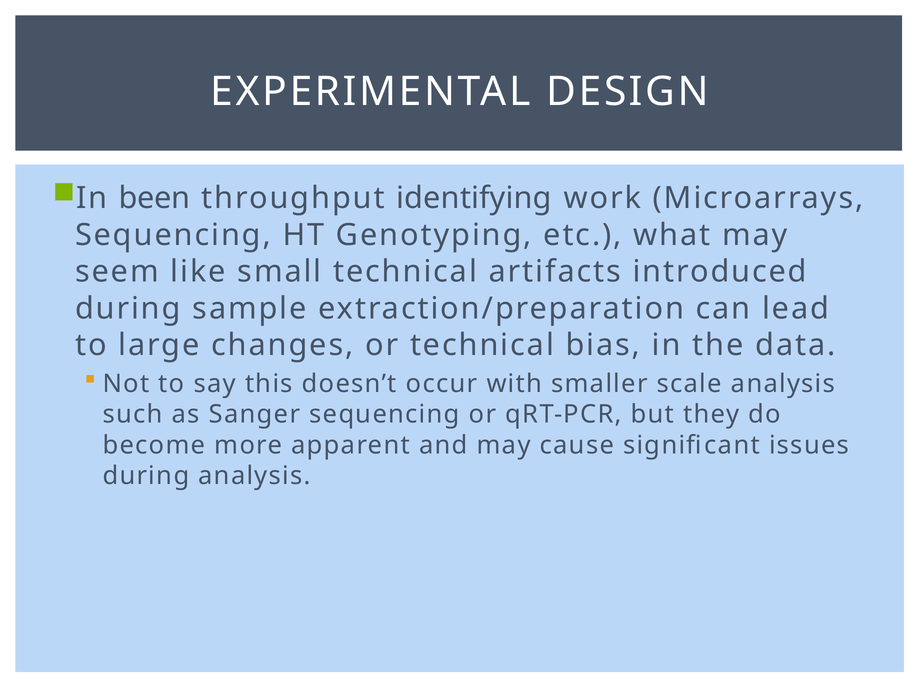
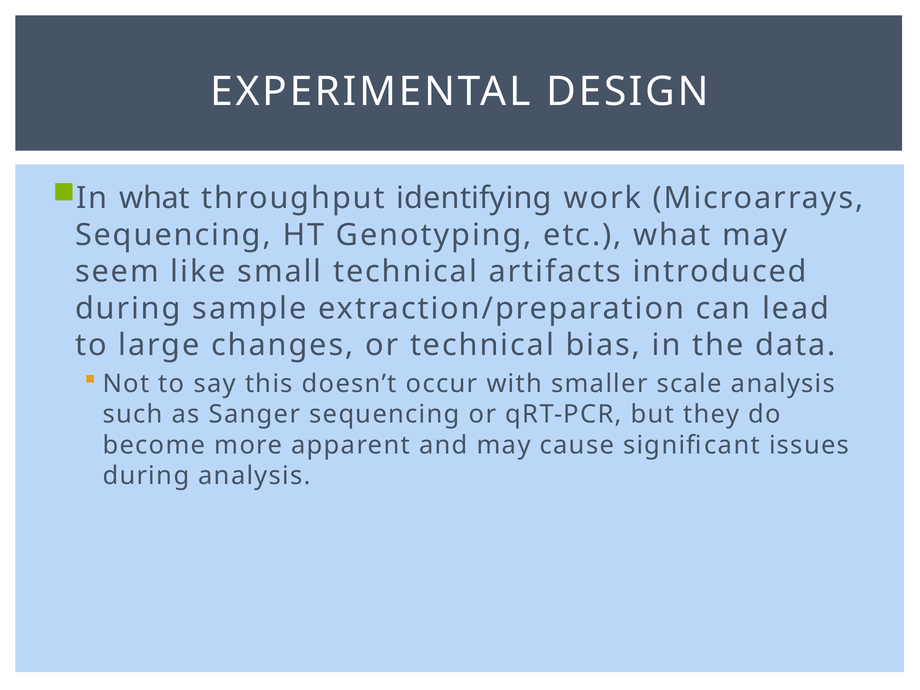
In been: been -> what (155, 198)
